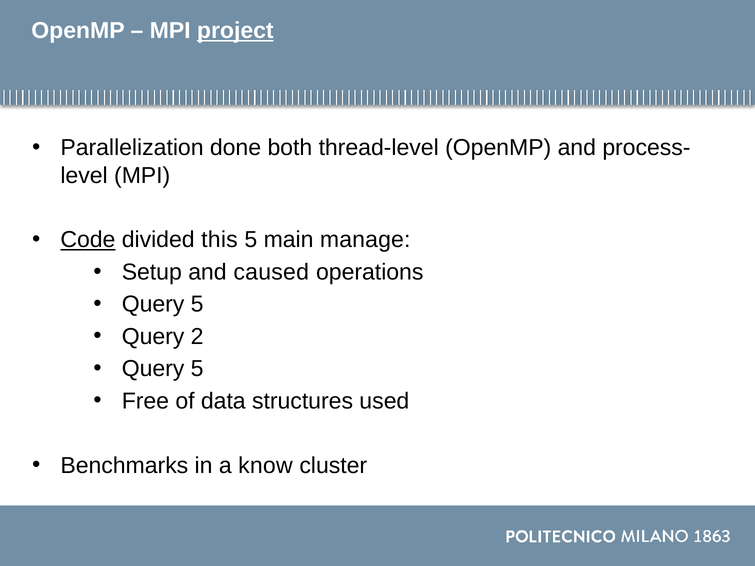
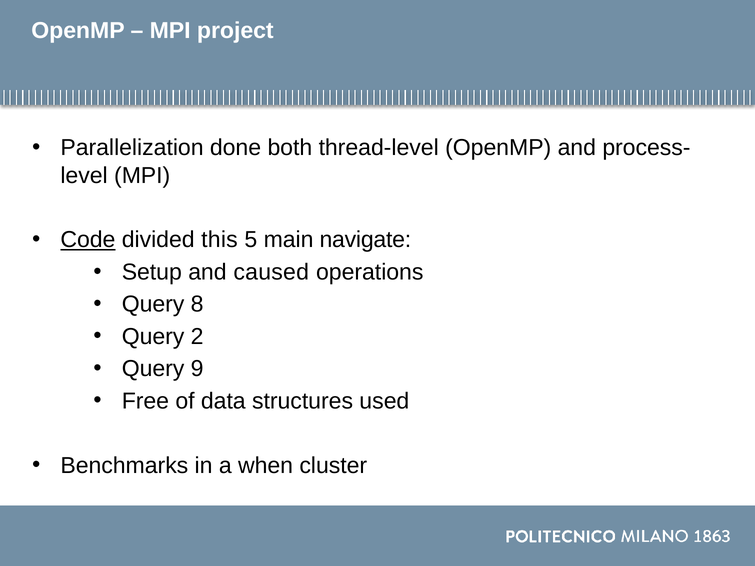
project underline: present -> none (235, 31)
manage: manage -> navigate (365, 240)
5: 5 -> 8 (197, 304)
5: 5 -> 9 (197, 369)
know: know -> when (266, 466)
